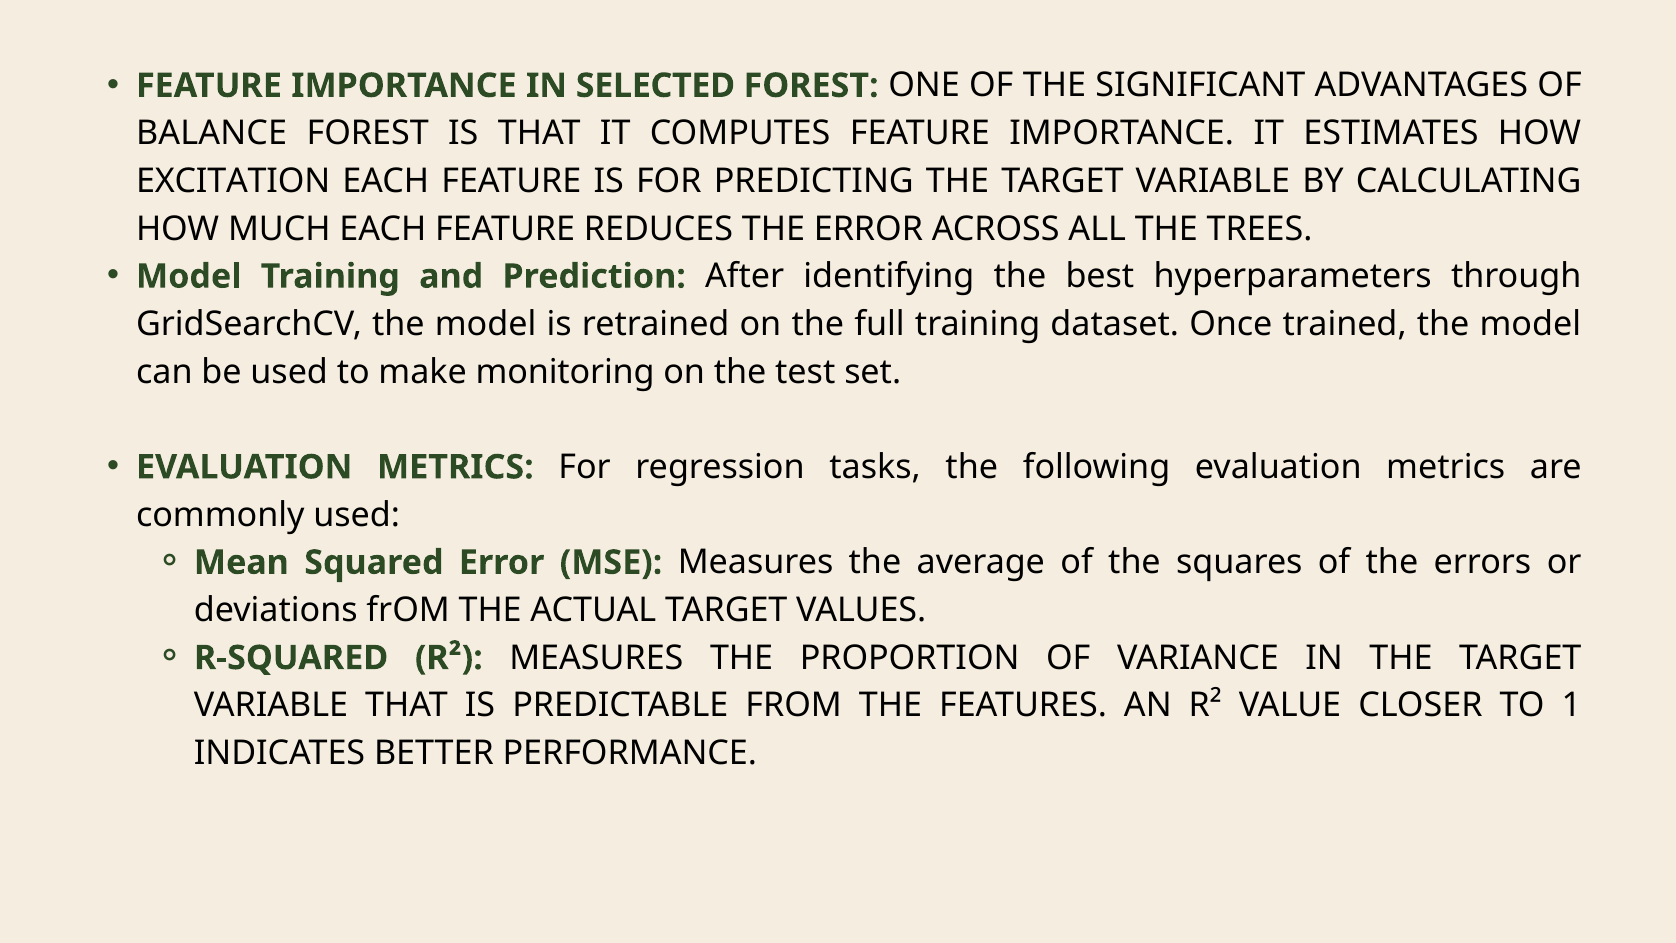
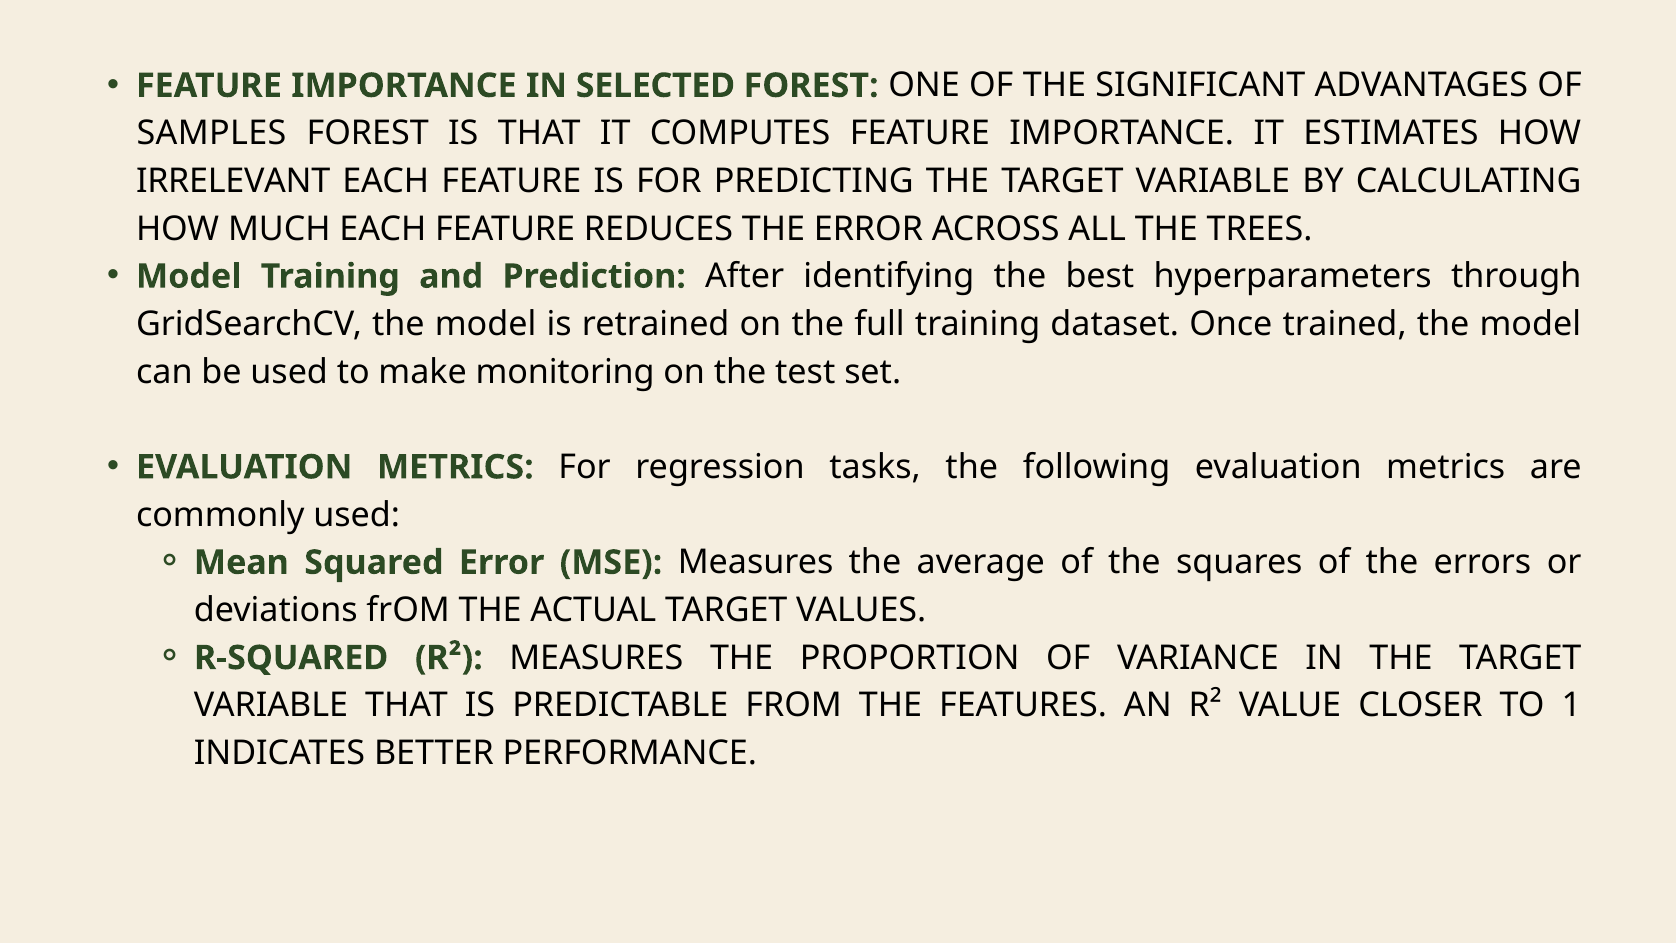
BALANCE: BALANCE -> SAMPLES (211, 133)
EXCITATION: EXCITATION -> IRRELEVANT (233, 181)
